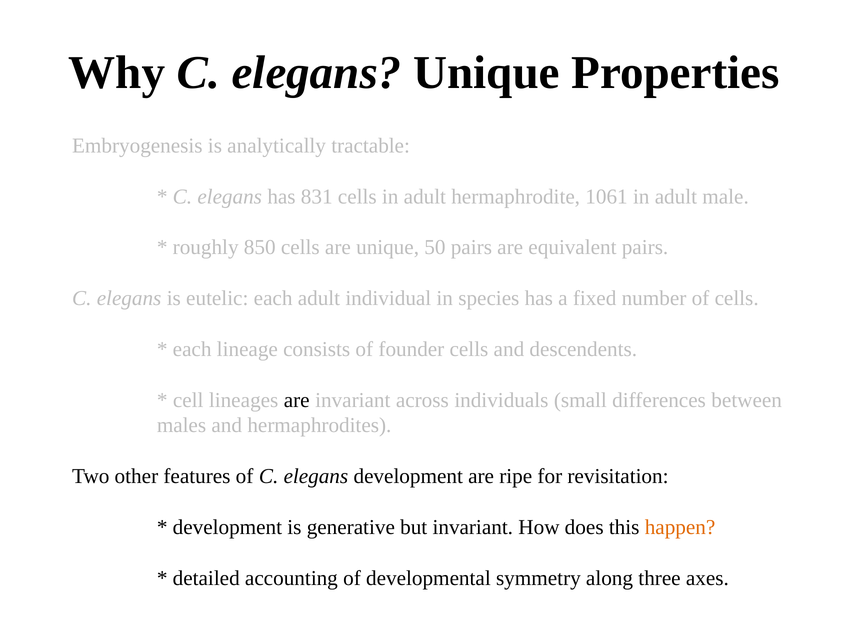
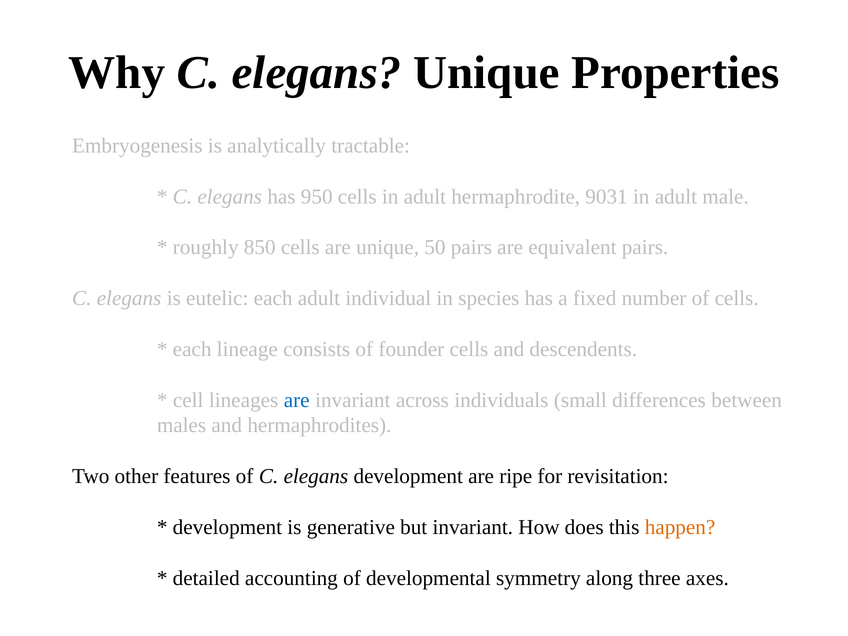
831: 831 -> 950 (317, 197)
1061: 1061 -> 9031 (607, 197)
are colour: black -> blue (297, 400)
